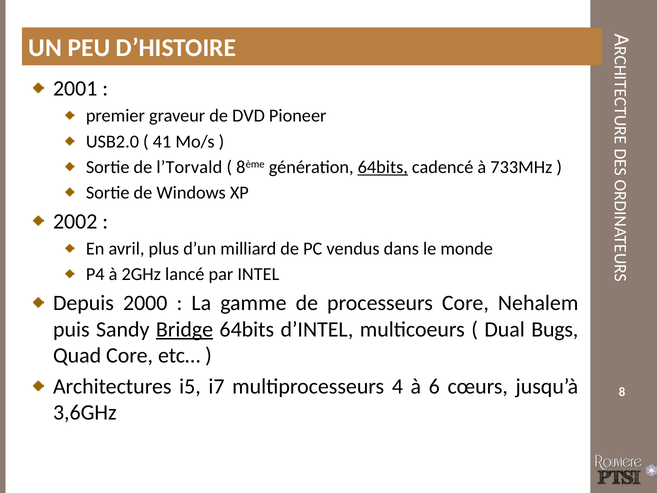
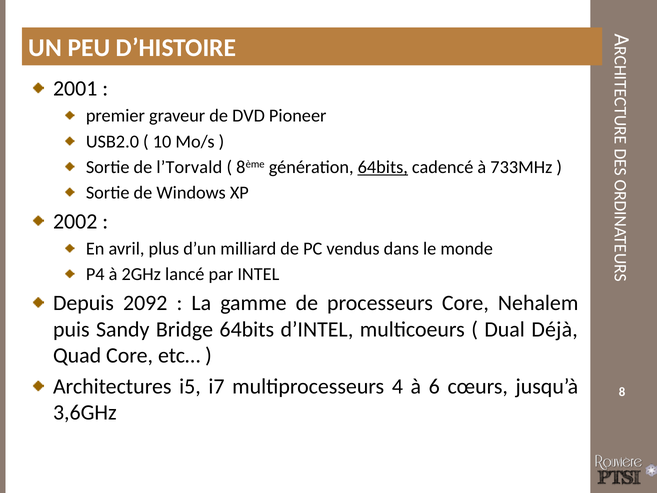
41: 41 -> 10 (162, 141)
2000: 2000 -> 2092 (145, 303)
Bridge underline: present -> none (185, 329)
Bugs: Bugs -> Déjà (555, 329)
